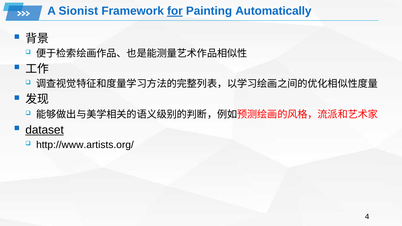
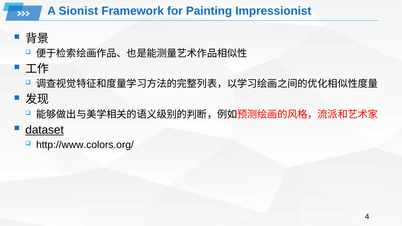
for underline: present -> none (175, 11)
Automatically: Automatically -> Impressionist (273, 11)
http://www.artists.org/: http://www.artists.org/ -> http://www.colors.org/ (85, 145)
